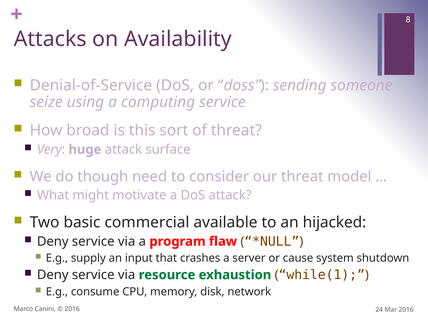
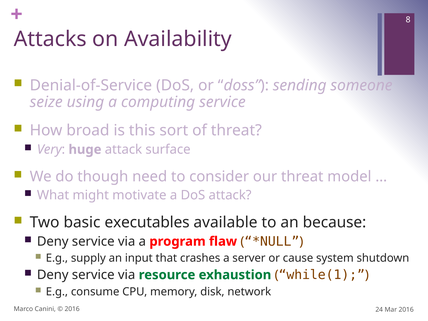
commercial: commercial -> executables (147, 222)
hijacked: hijacked -> because (334, 222)
